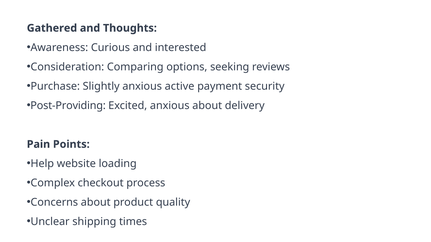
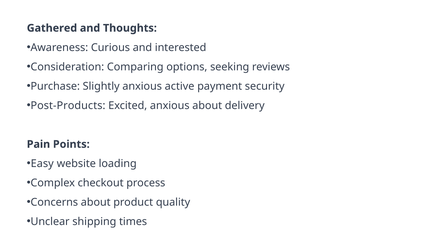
Post-Providing: Post-Providing -> Post-Products (68, 106)
Help: Help -> Easy (42, 164)
